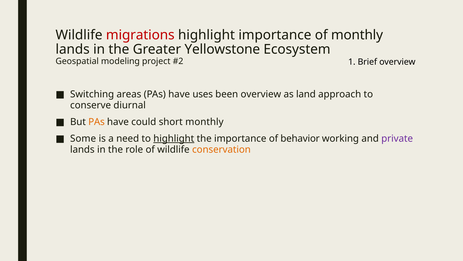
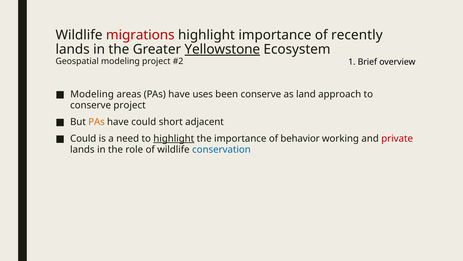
of monthly: monthly -> recently (357, 35)
Yellowstone underline: none -> present (222, 49)
Switching: Switching -> Modeling (92, 94)
been overview: overview -> conserve (261, 94)
conserve diurnal: diurnal -> project (130, 105)
short monthly: monthly -> adjacent (205, 122)
Some: Some -> Could (83, 138)
private colour: purple -> red (397, 138)
conservation colour: orange -> blue (221, 149)
